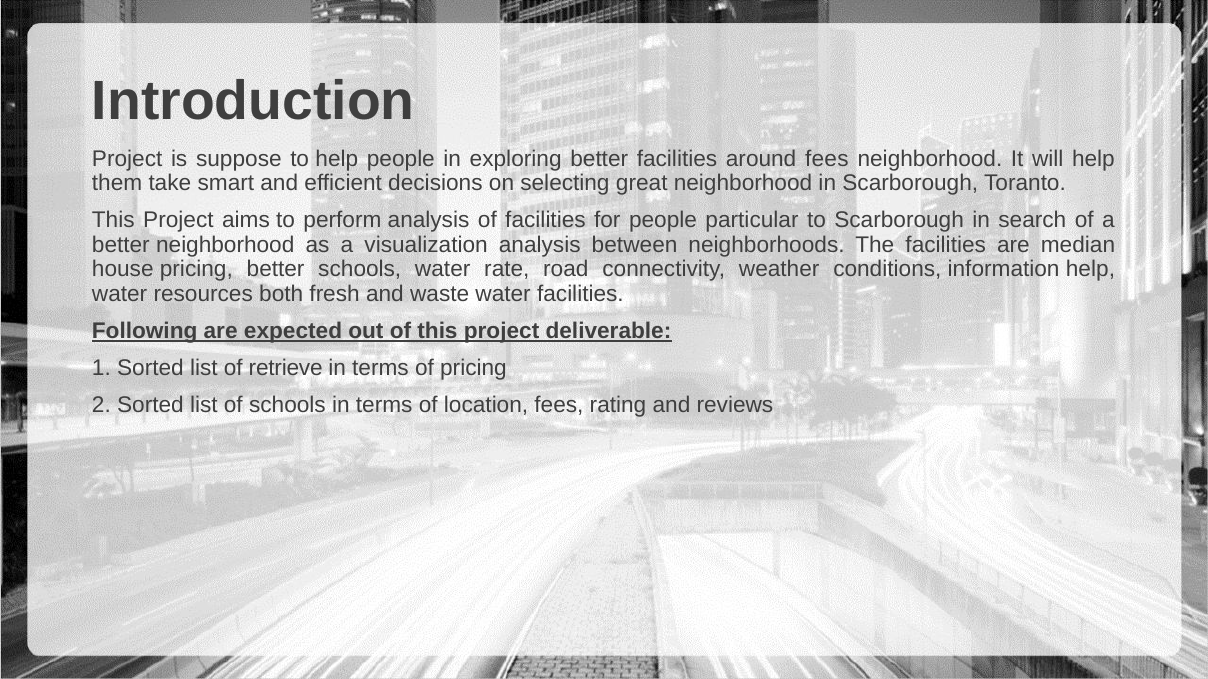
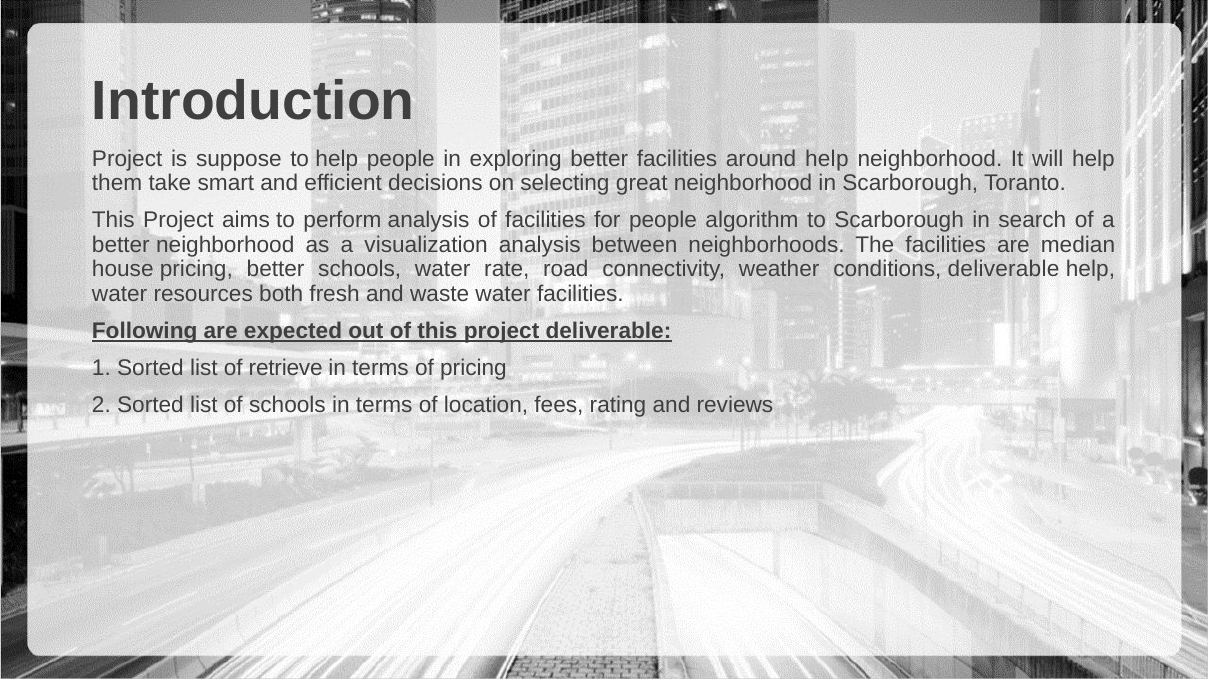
around fees: fees -> help (827, 159)
particular: particular -> algorithm (752, 221)
conditions information: information -> deliverable (1003, 270)
